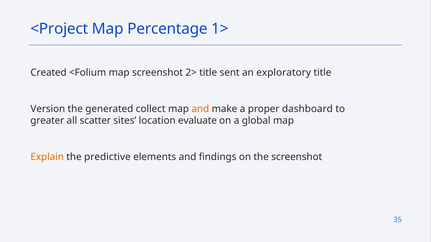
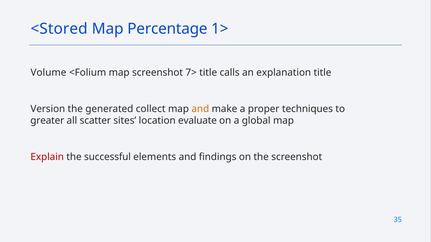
<Project: <Project -> <Stored (59, 29)
Created: Created -> Volume (48, 73)
2>: 2> -> 7> (191, 73)
sent: sent -> calls (230, 73)
exploratory: exploratory -> explanation (284, 73)
dashboard: dashboard -> techniques (307, 109)
Explain colour: orange -> red (47, 157)
predictive: predictive -> successful (107, 157)
